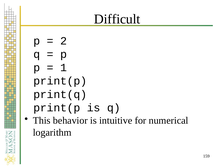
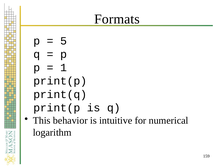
Difficult: Difficult -> Formats (117, 19)
2: 2 -> 5 (64, 41)
